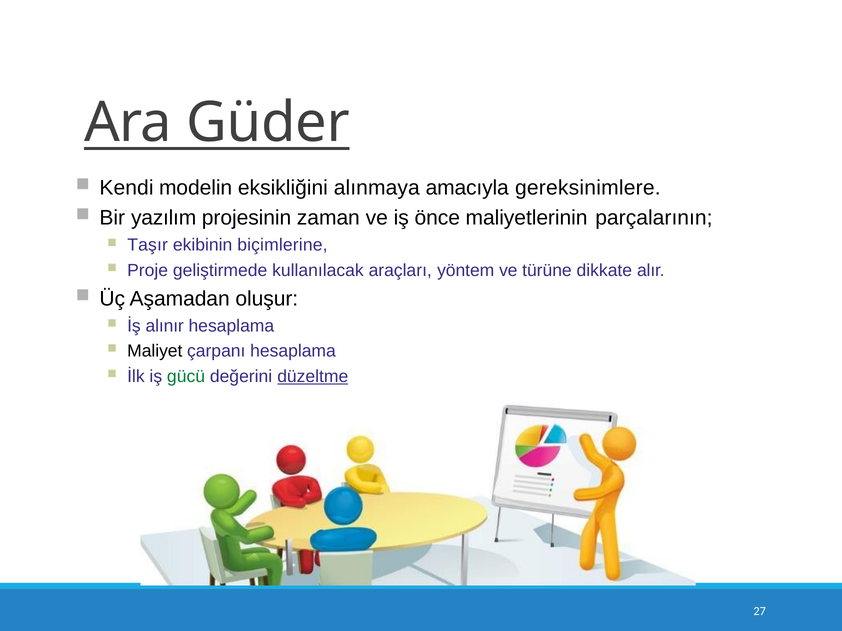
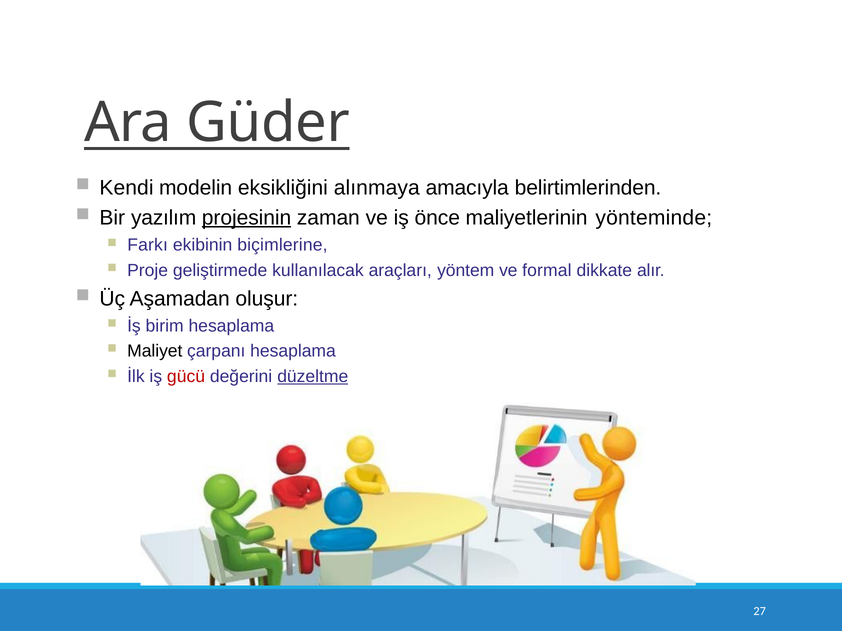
gereksinimlere: gereksinimlere -> belirtimlerinden (588, 188)
projesinin underline: none -> present (247, 218)
parçalarının: parçalarının -> yönteminde (654, 218)
Taşır: Taşır -> Farkı (148, 245)
türüne: türüne -> formal (547, 271)
alınır: alınır -> birim (165, 326)
gücü colour: green -> red (186, 377)
